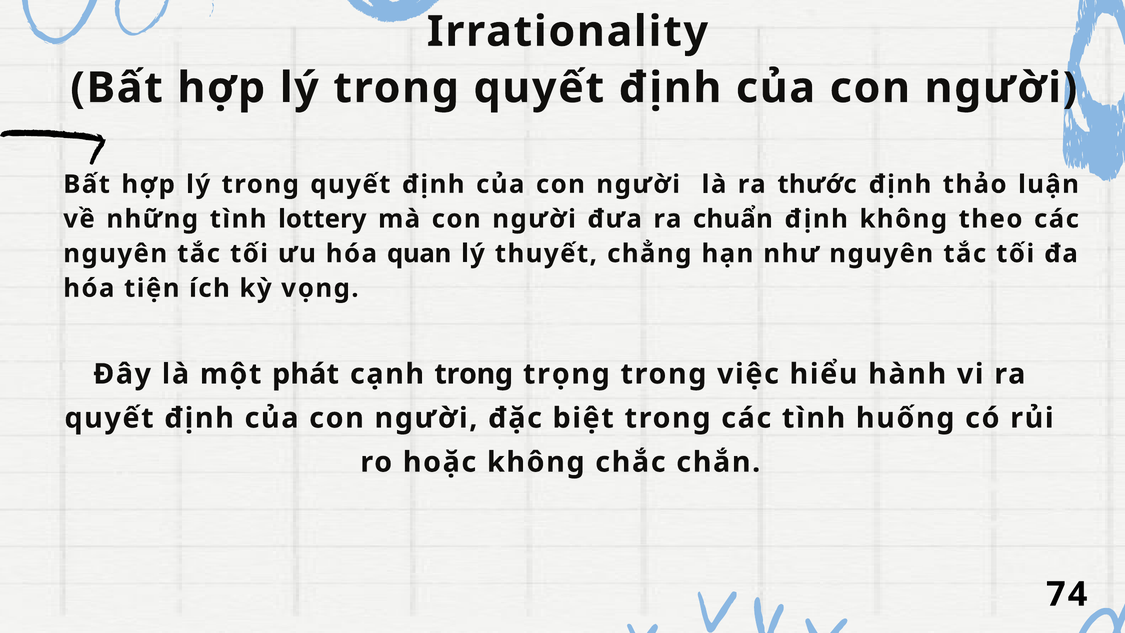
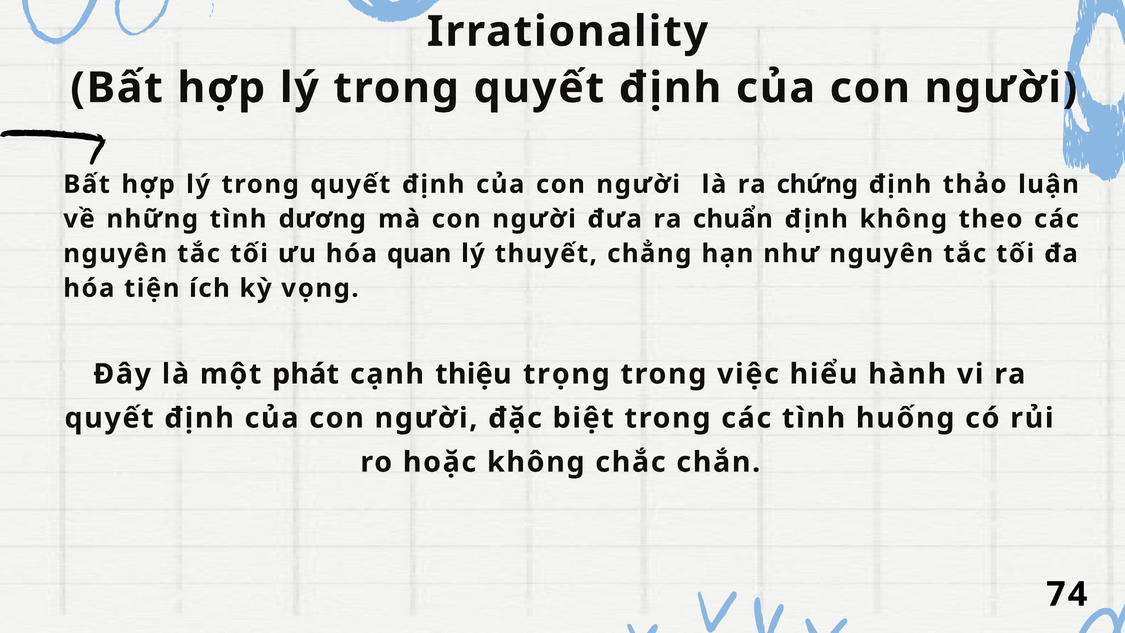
thước: thước -> chứng (817, 184)
lottery: lottery -> dương (322, 219)
cạnh trong: trong -> thiệu (473, 374)
